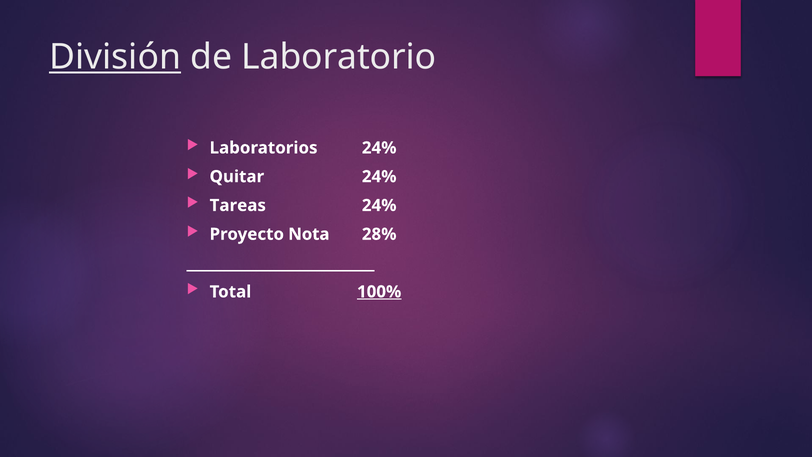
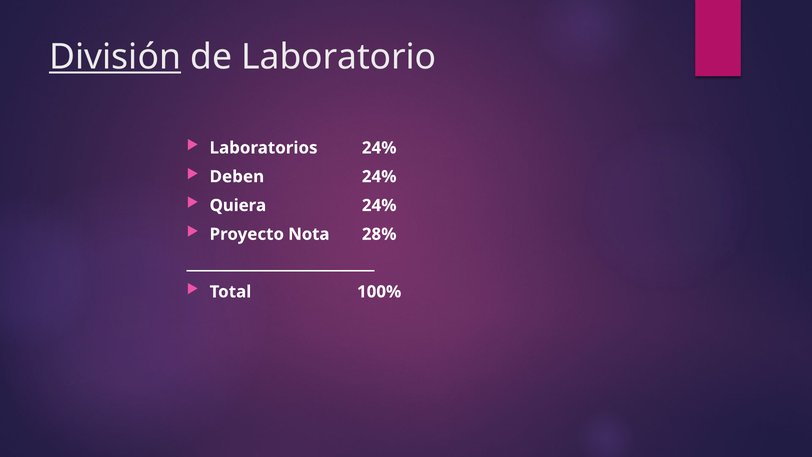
Quitar: Quitar -> Deben (237, 177)
Tareas: Tareas -> Quiera (238, 205)
100% underline: present -> none (379, 292)
